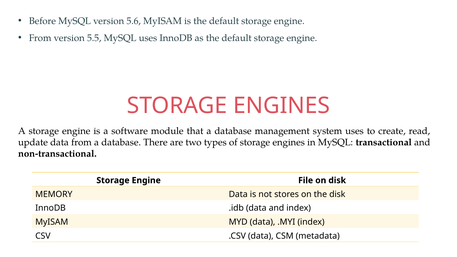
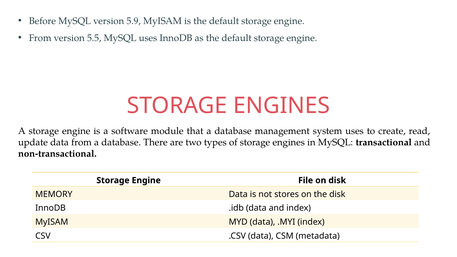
5.6: 5.6 -> 5.9 (134, 21)
